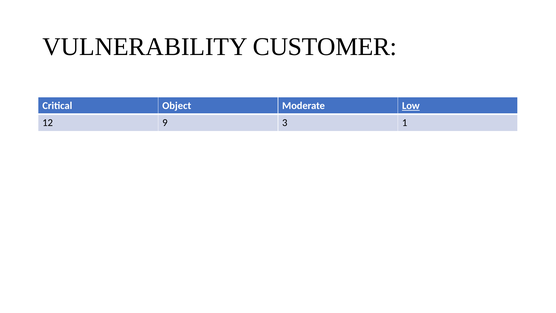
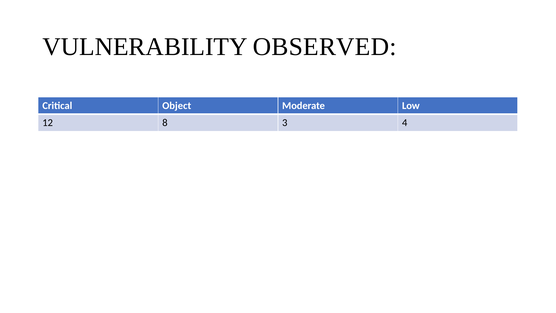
CUSTOMER: CUSTOMER -> OBSERVED (325, 47)
Low underline: present -> none (411, 106)
9: 9 -> 8 (165, 123)
1: 1 -> 4 (405, 123)
